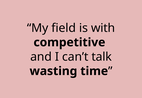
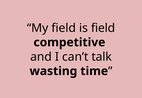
is with: with -> field (103, 28)
